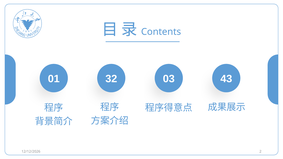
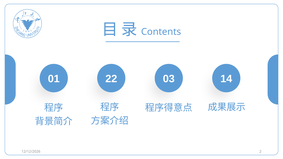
32: 32 -> 22 (111, 79)
43: 43 -> 14 (226, 79)
